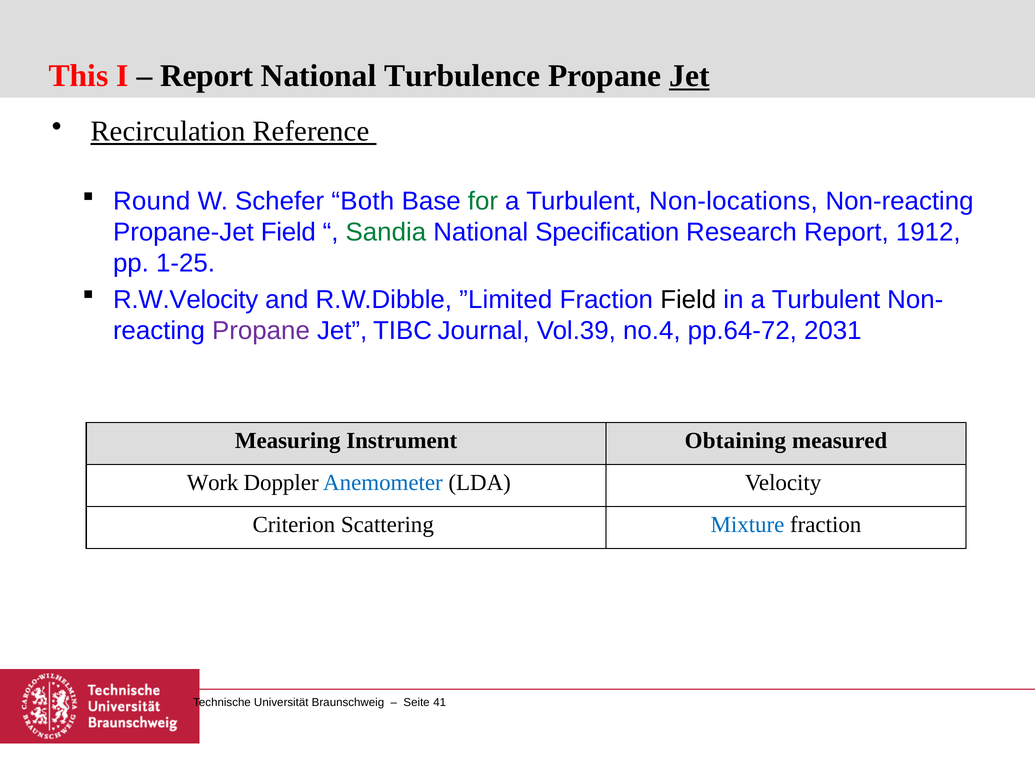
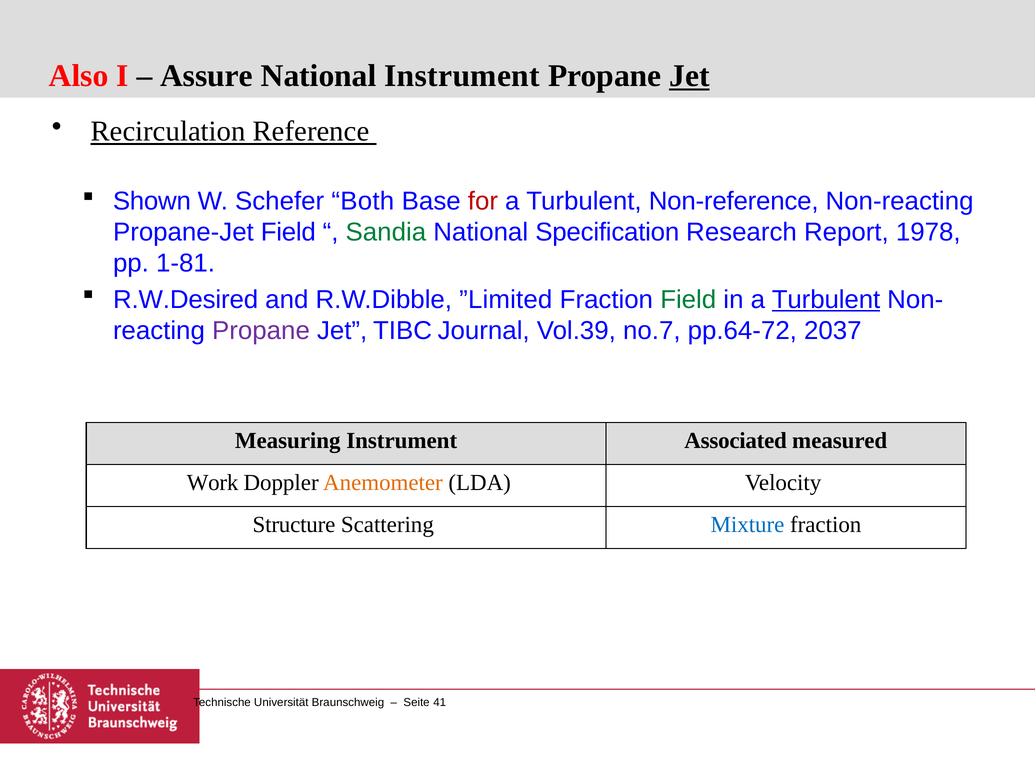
This: This -> Also (79, 76)
Report: Report -> Assure (207, 76)
National Turbulence: Turbulence -> Instrument (462, 76)
Round: Round -> Shown (152, 201)
for colour: green -> red (483, 201)
Non-locations: Non-locations -> Non-reference (734, 201)
1912: 1912 -> 1978 (928, 232)
1-25: 1-25 -> 1-81 (186, 263)
R.W.Velocity: R.W.Velocity -> R.W.Desired (186, 300)
Field colour: black -> green (688, 300)
Turbulent underline: none -> present (826, 300)
no.4: no.4 -> no.7 (652, 331)
2031: 2031 -> 2037 (833, 331)
Obtaining: Obtaining -> Associated (736, 441)
Anemometer colour: blue -> orange (383, 483)
Criterion: Criterion -> Structure (294, 525)
